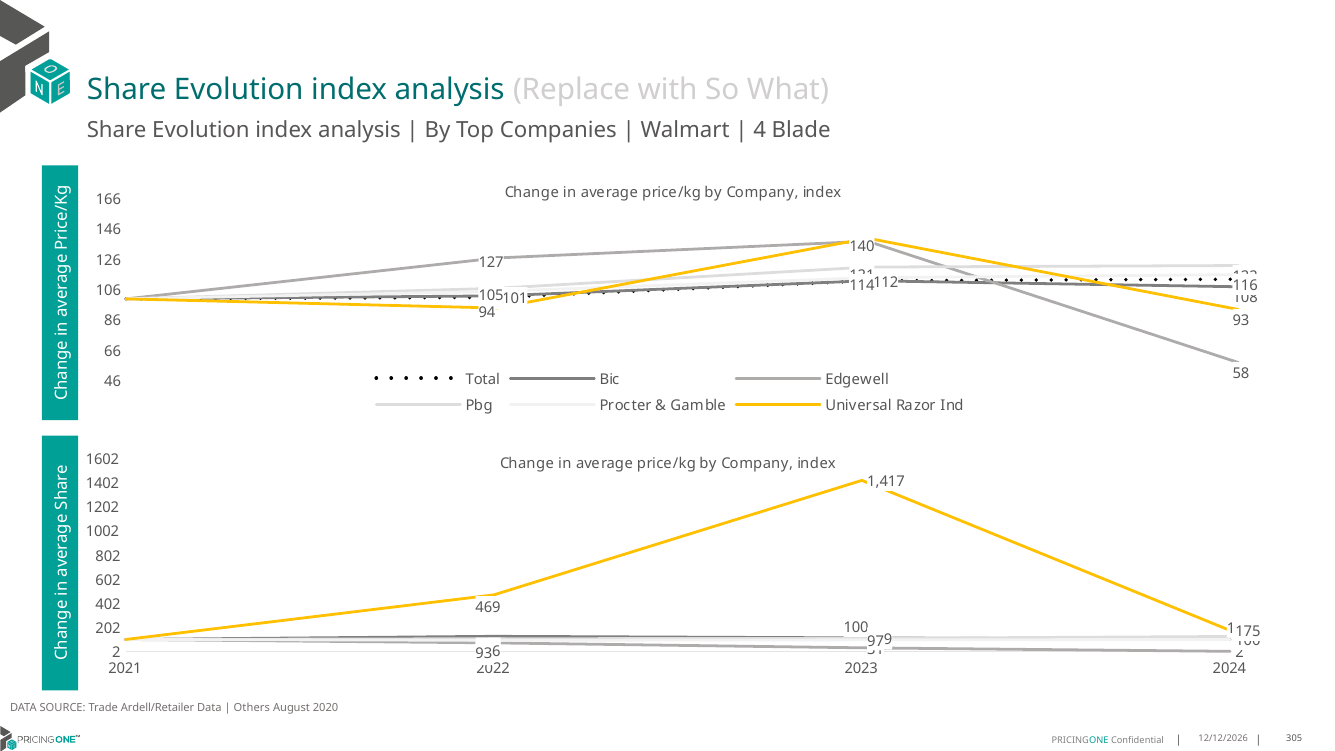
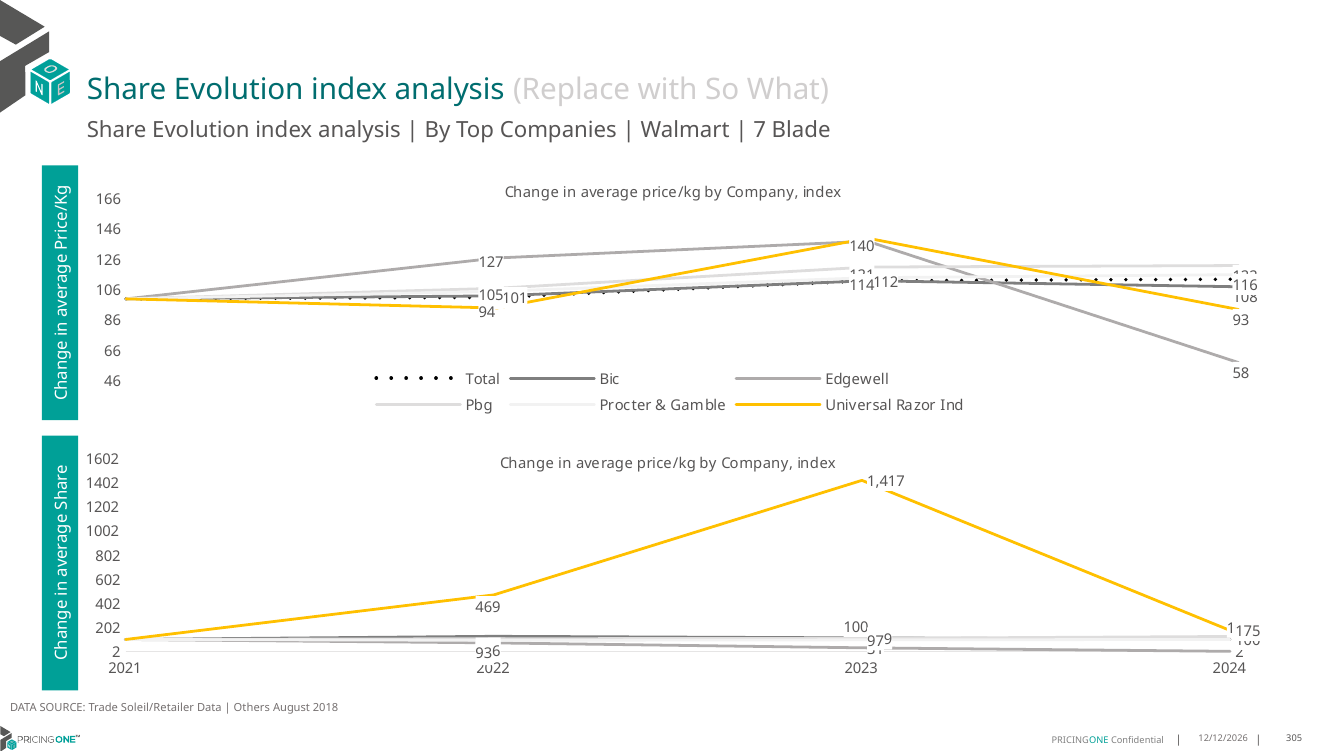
4: 4 -> 7 (760, 130)
Ardell/Retailer: Ardell/Retailer -> Soleil/Retailer (158, 707)
2020: 2020 -> 2018 (326, 707)
